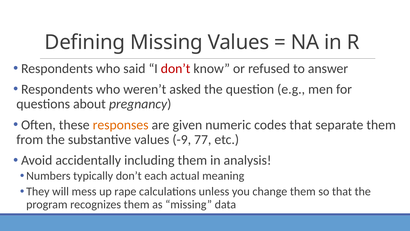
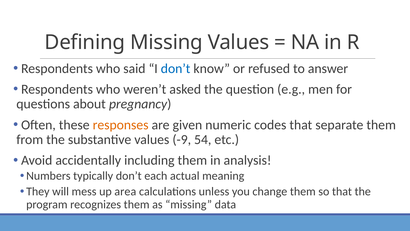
don’t colour: red -> blue (176, 68)
77: 77 -> 54 (203, 139)
rape: rape -> area (125, 191)
